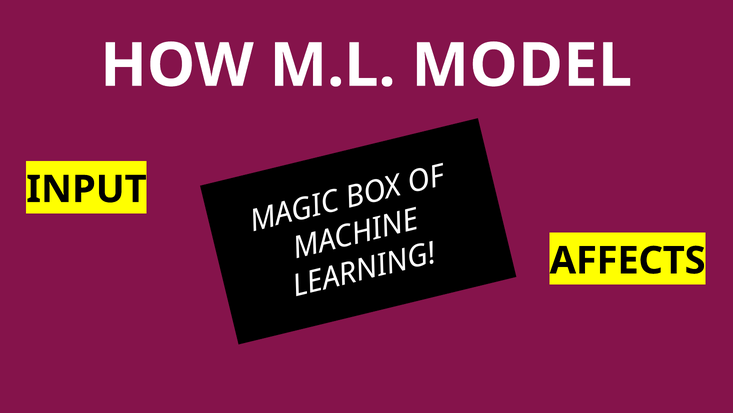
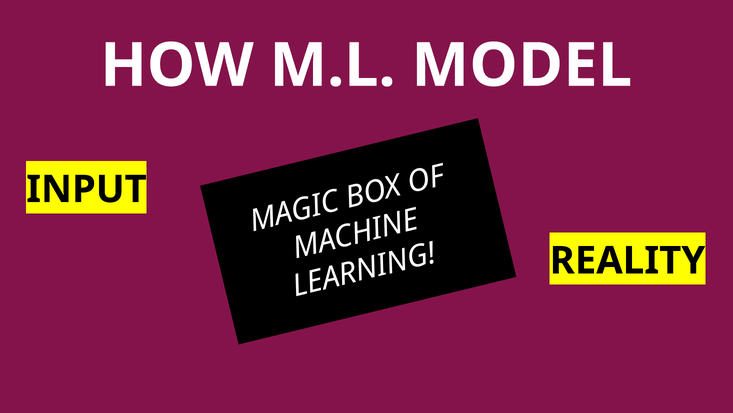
AFFECTS: AFFECTS -> REALITY (627, 260)
